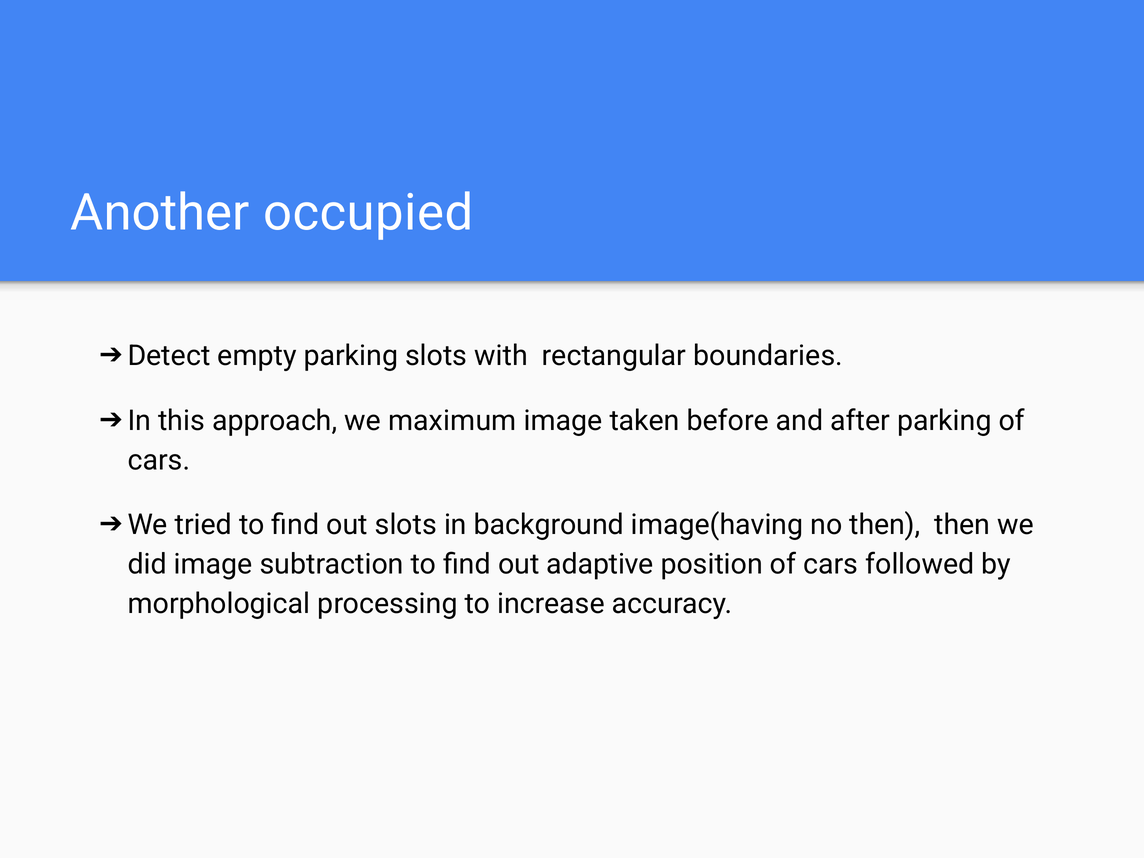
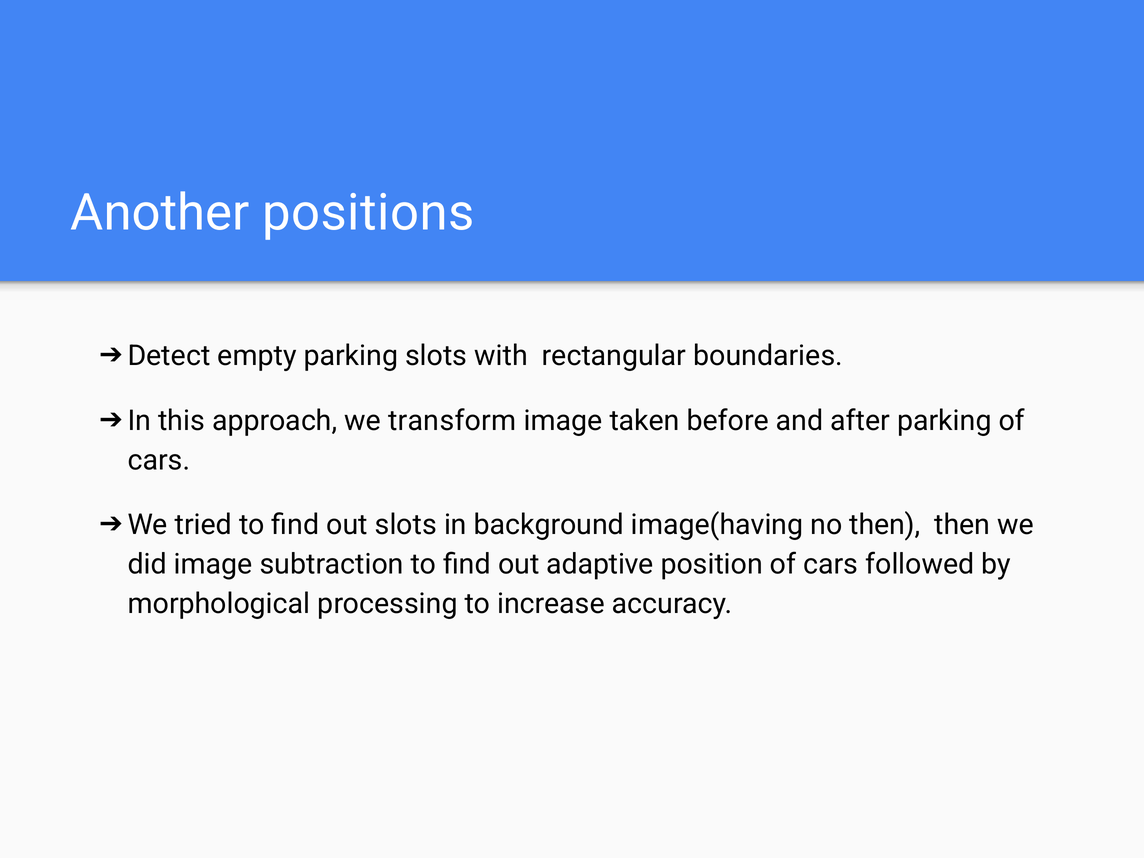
occupied: occupied -> positions (368, 213)
maximum: maximum -> transform (452, 421)
